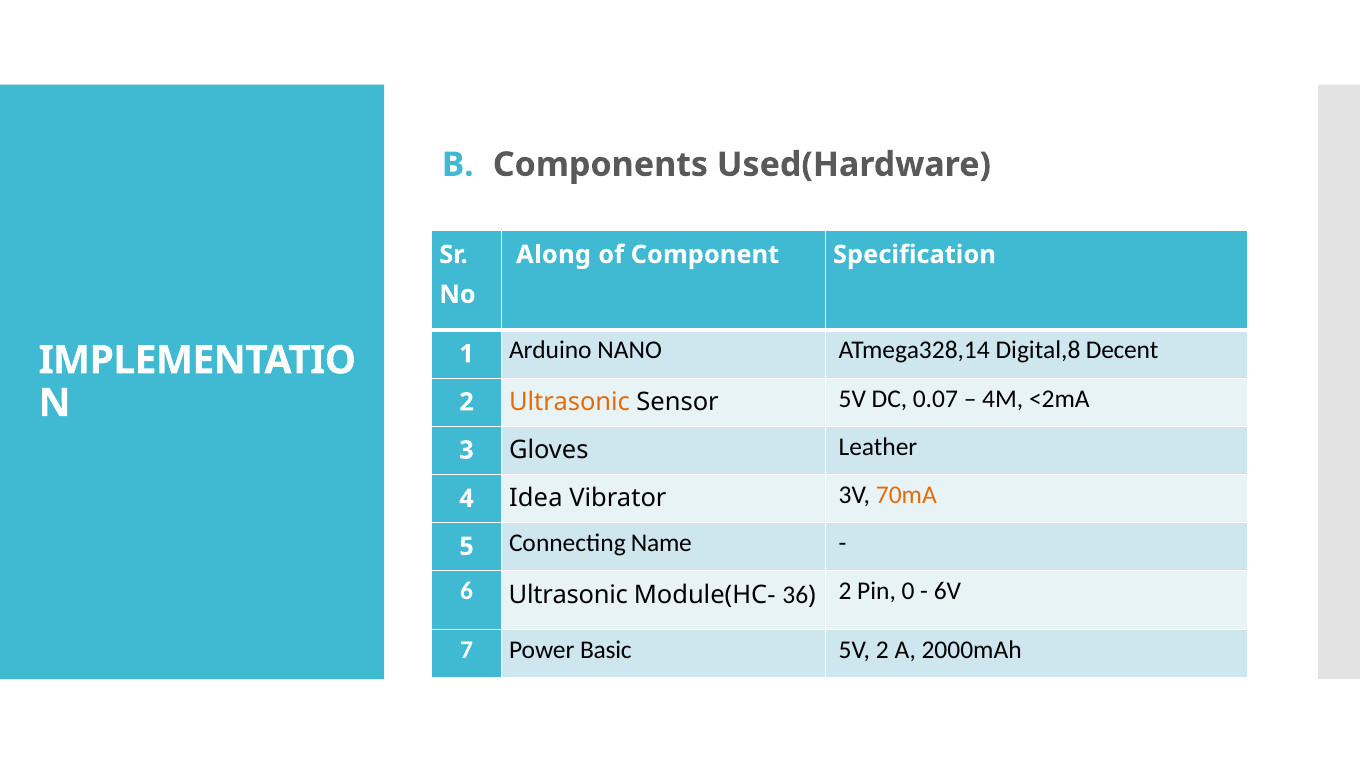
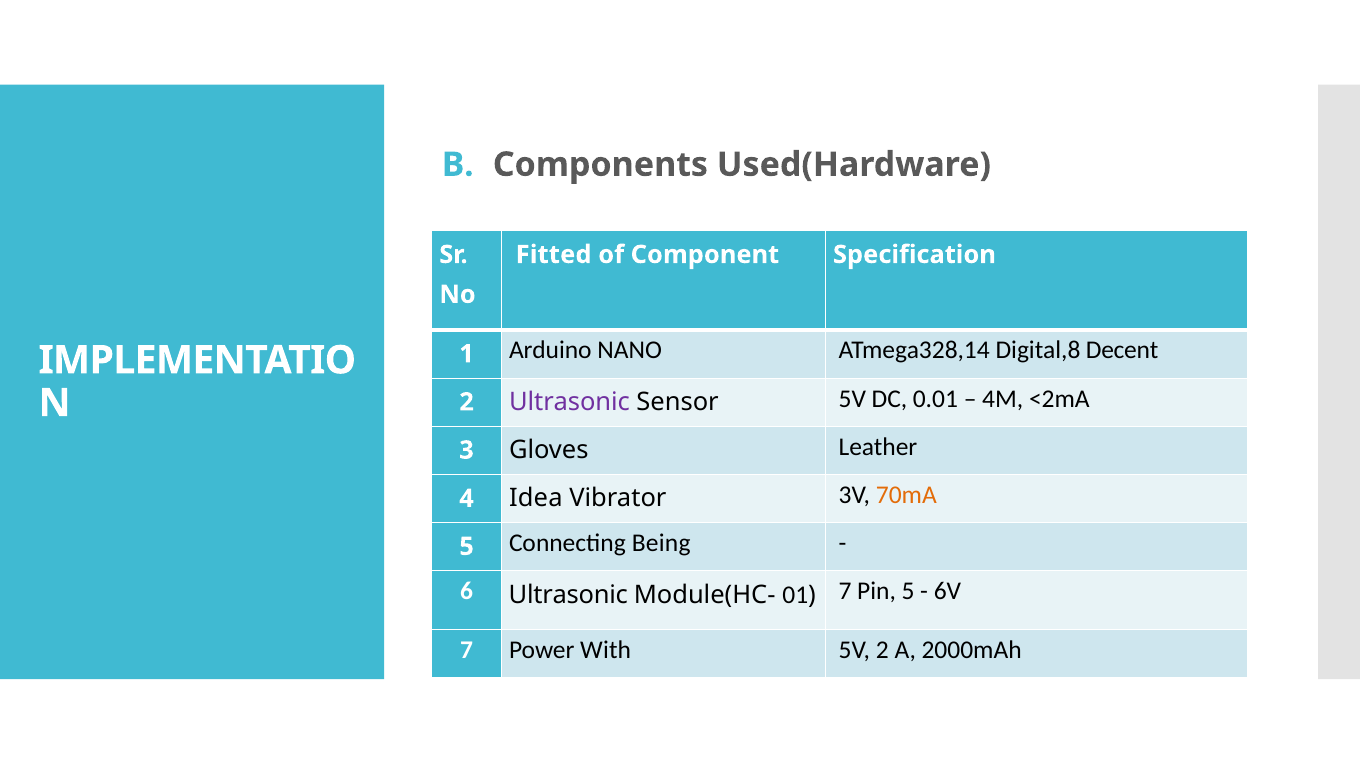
Along: Along -> Fitted (554, 255)
Ultrasonic colour: orange -> purple (569, 402)
0.07: 0.07 -> 0.01 (935, 399)
Name: Name -> Being (661, 543)
36: 36 -> 01 (795, 595)
2: 2 -> 7 (845, 591)
Pin 0: 0 -> 5 (908, 591)
Basic: Basic -> With (606, 650)
